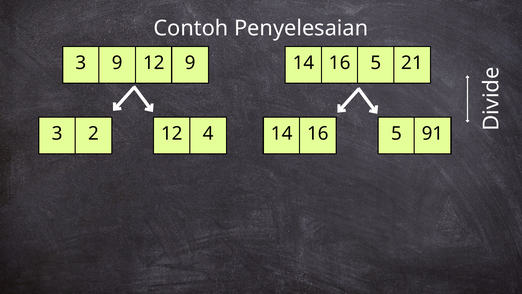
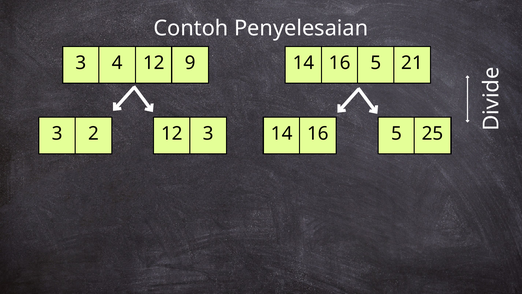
3 9: 9 -> 4 (117, 63)
12 4: 4 -> 3 (208, 133)
91: 91 -> 25 (433, 133)
